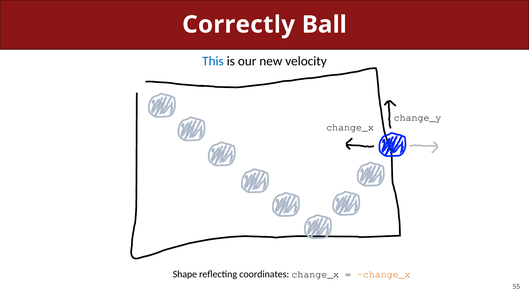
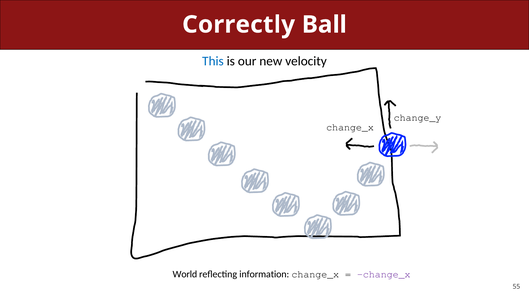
Shape: Shape -> World (185, 275)
coordinates: coordinates -> information (264, 275)
change_x colour: orange -> purple (384, 275)
